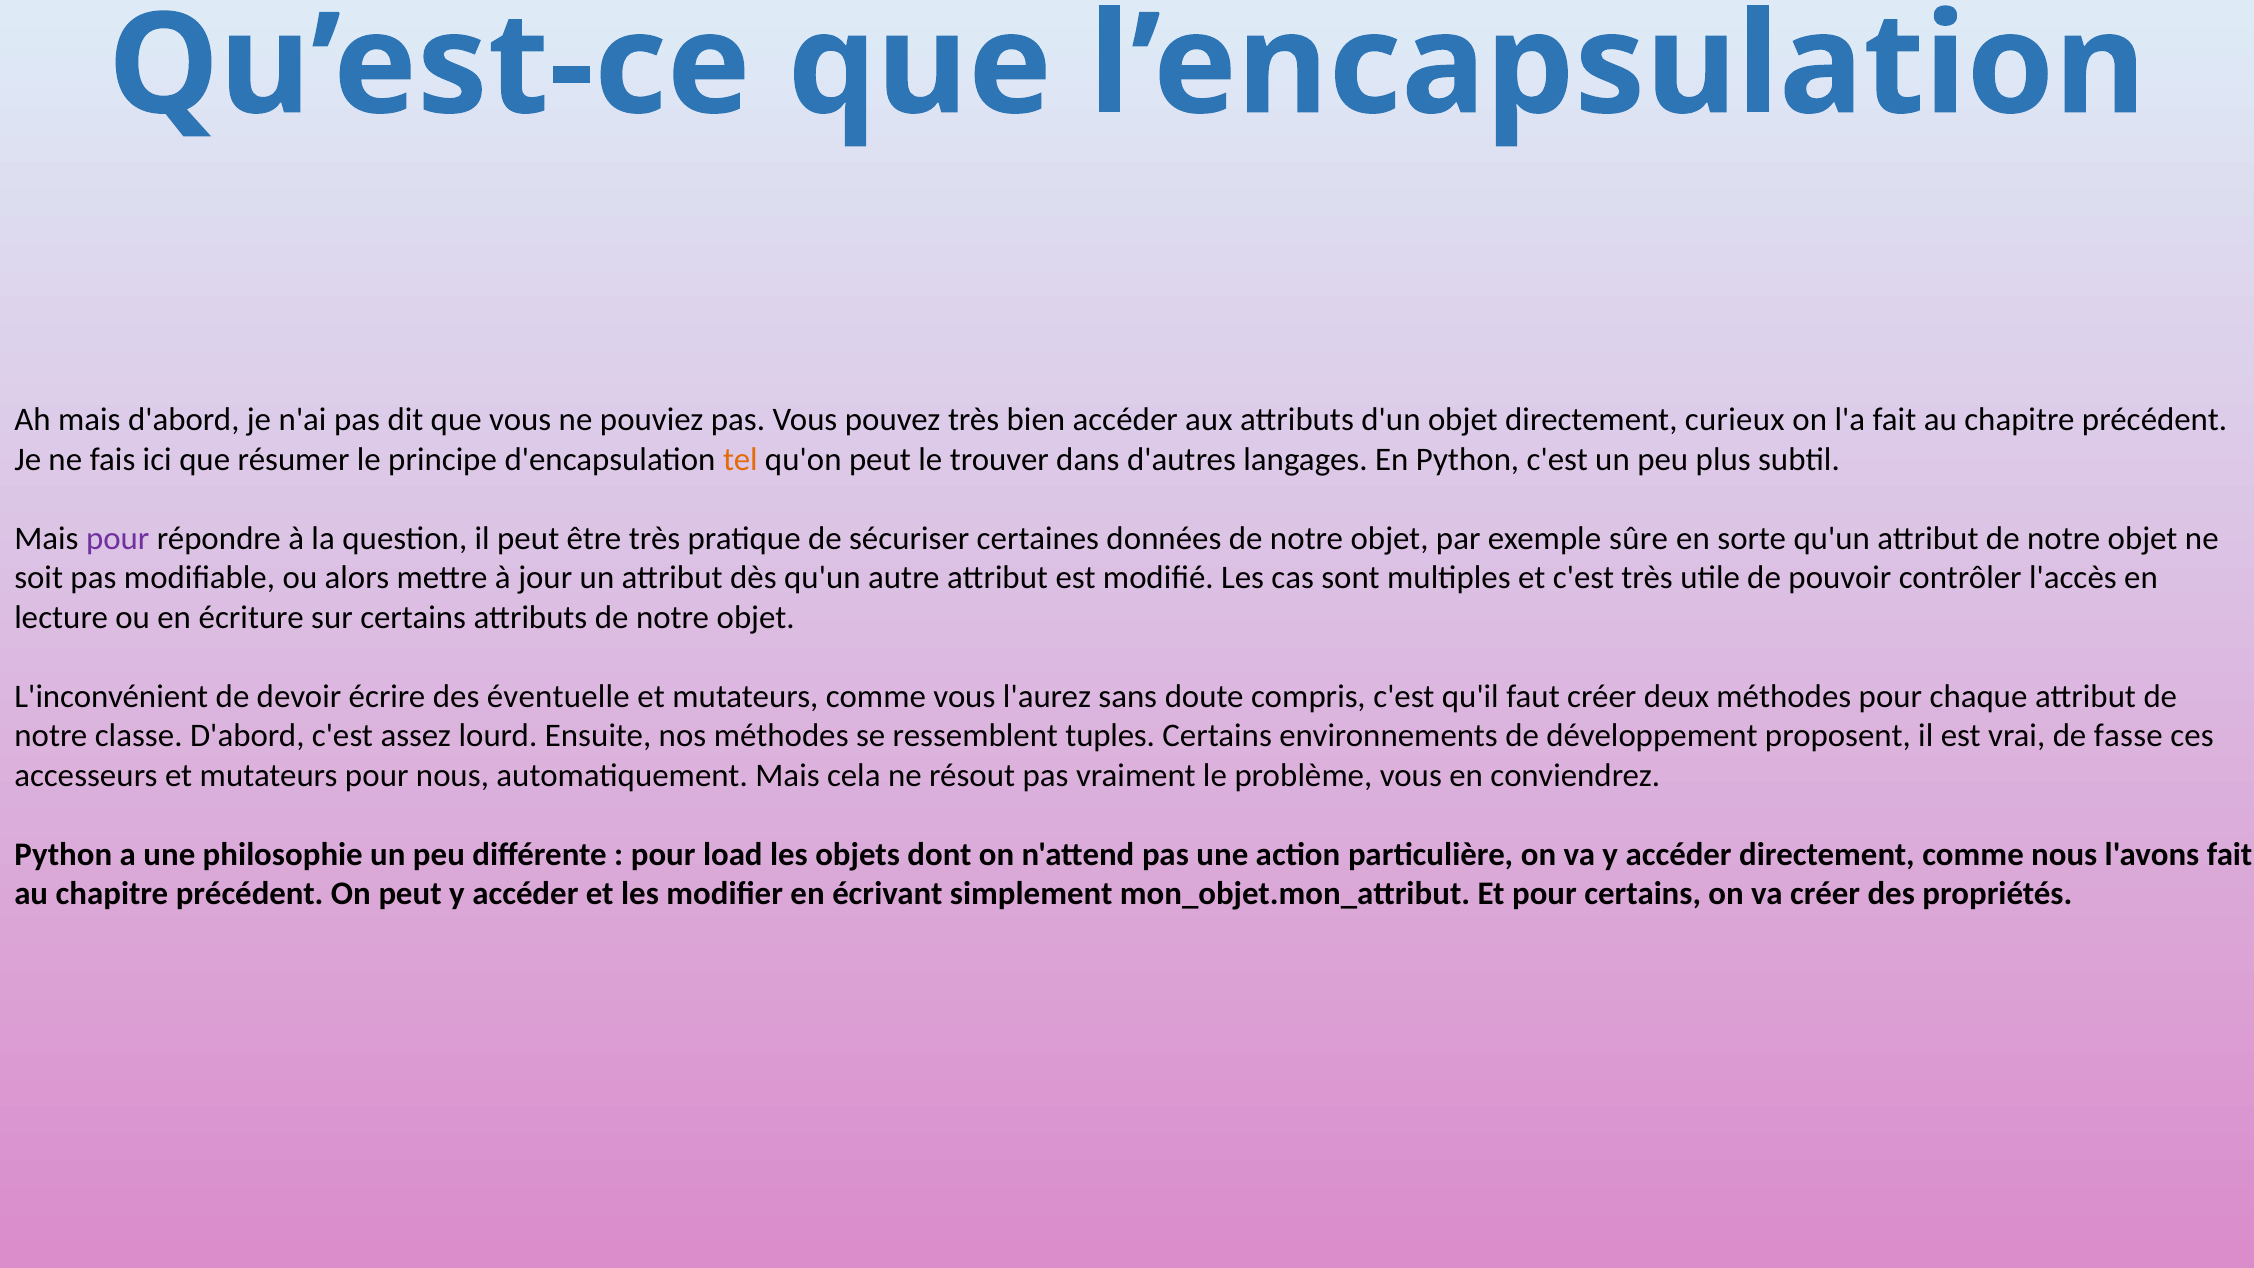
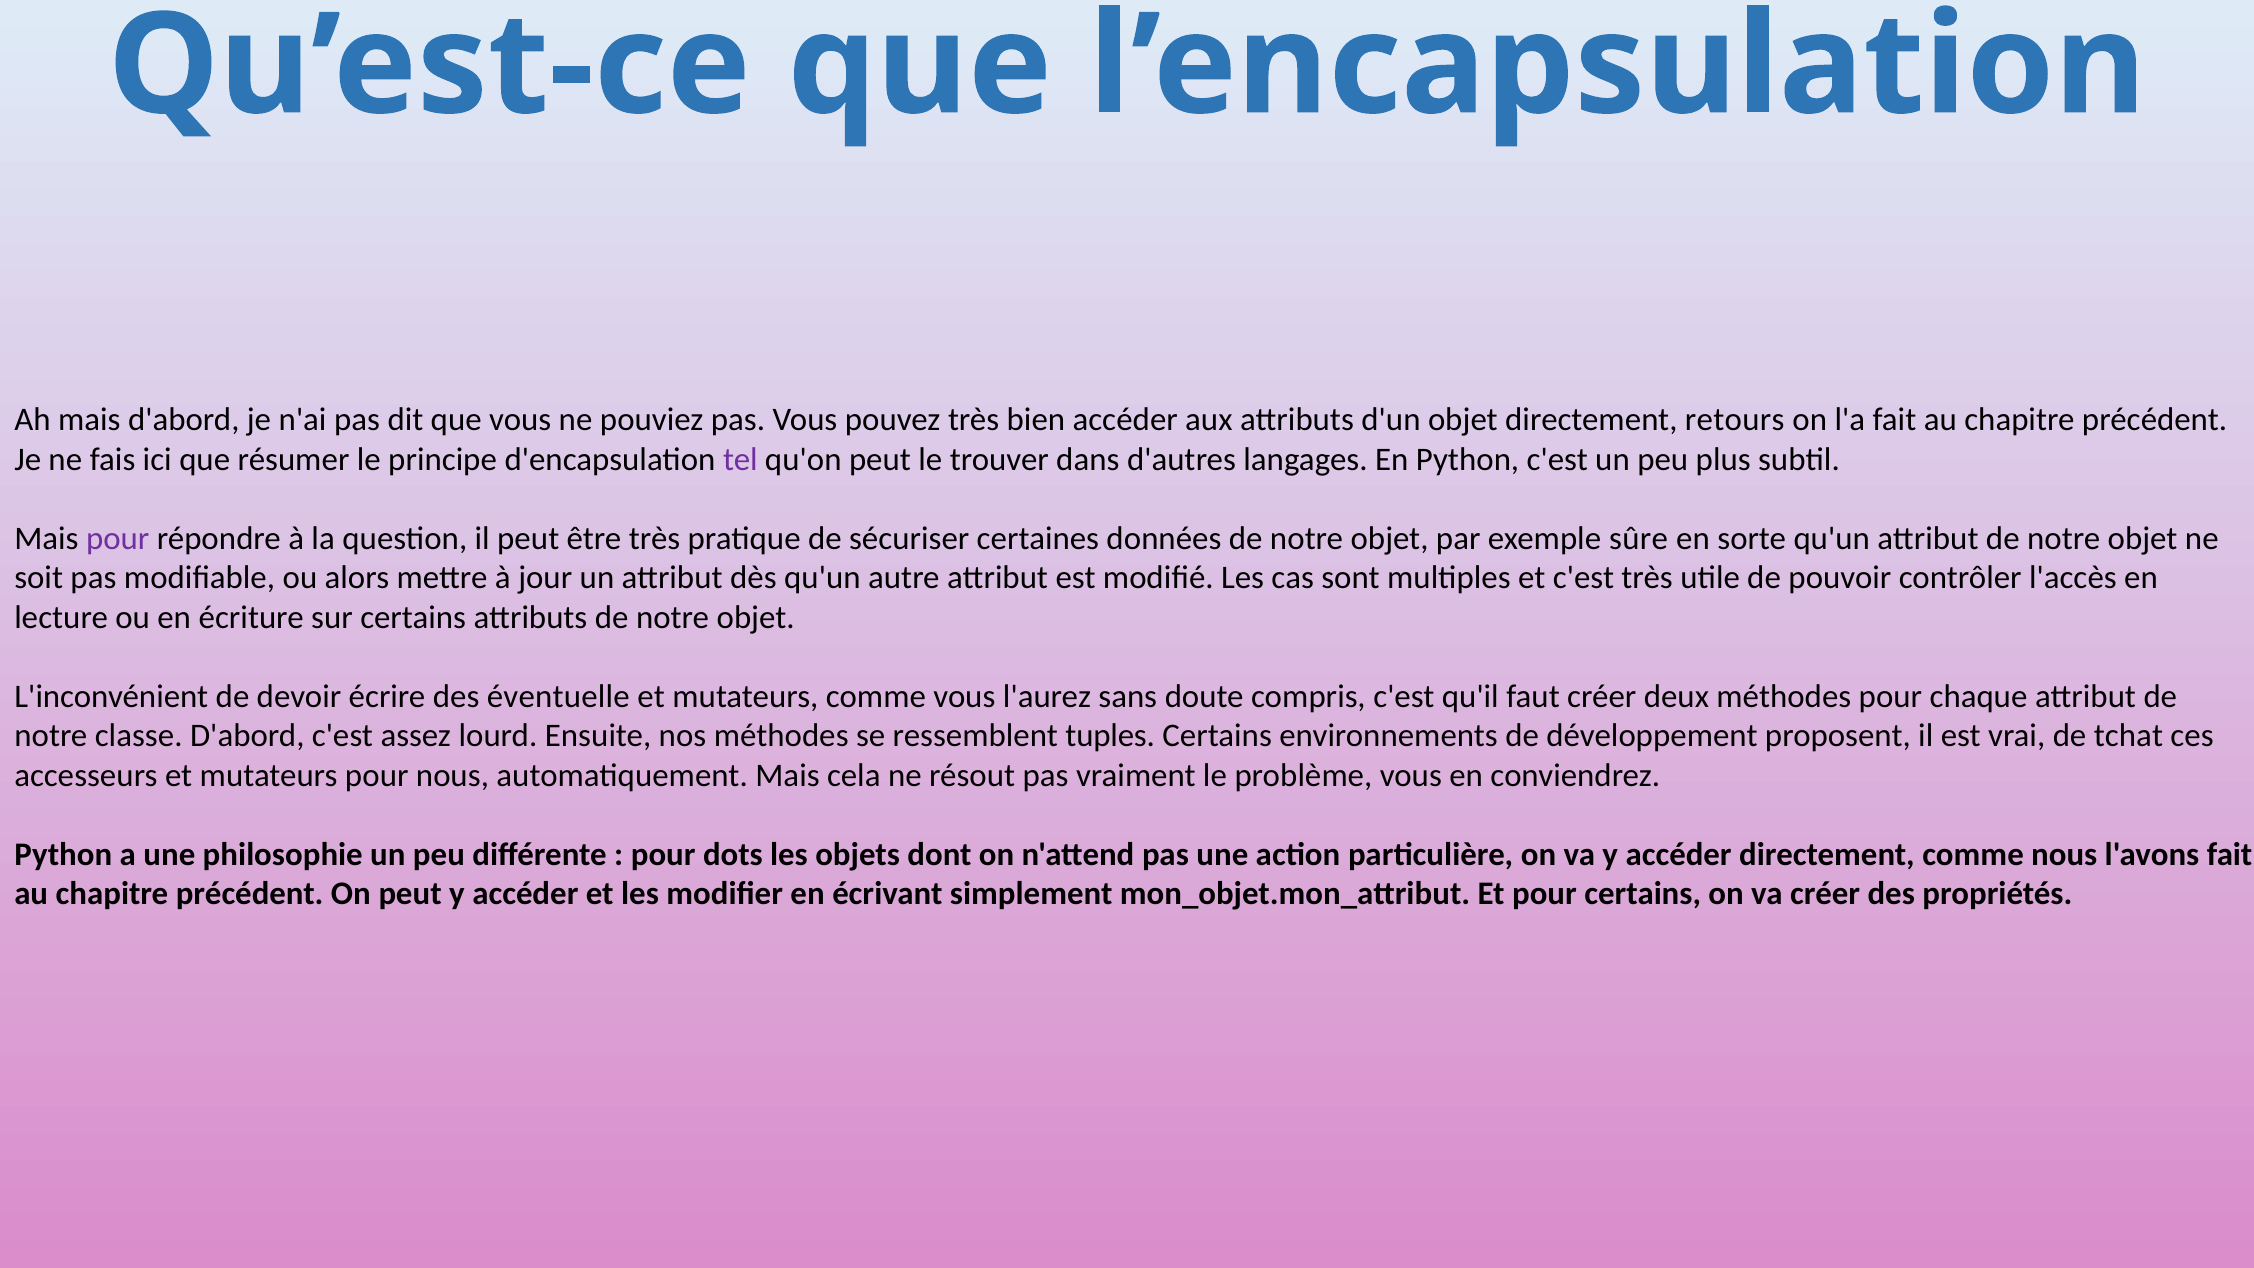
curieux: curieux -> retours (1735, 420)
tel colour: orange -> purple (740, 460)
fasse: fasse -> tchat (2128, 736)
load: load -> dots (733, 854)
